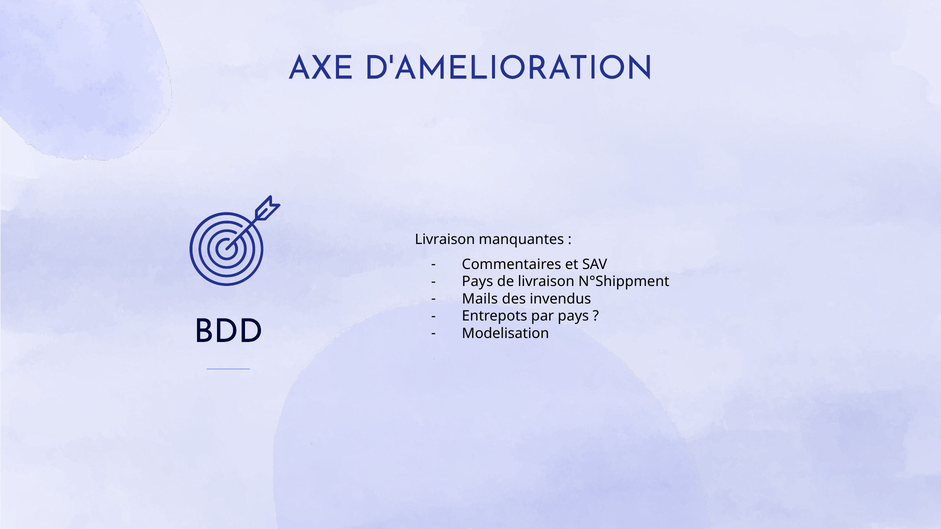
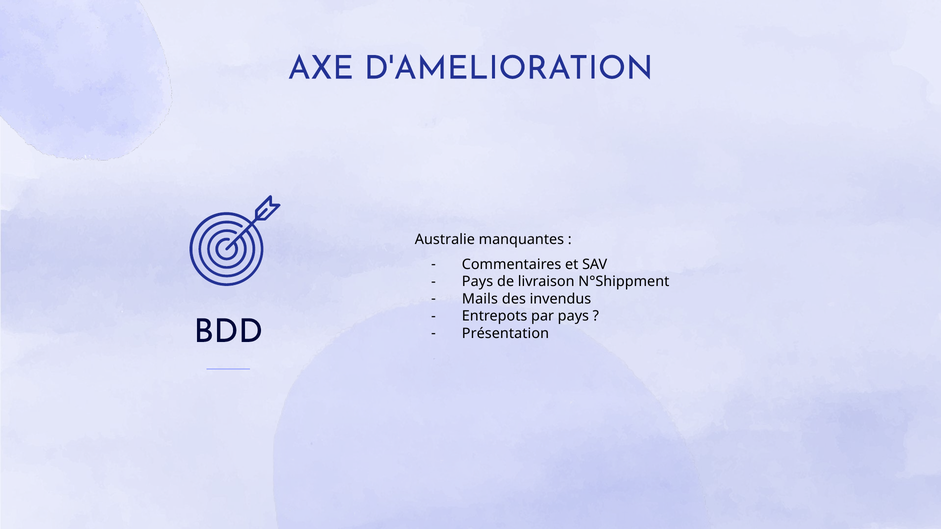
Livraison: Livraison -> Australie (445, 239)
Modelisation: Modelisation -> Présentation (505, 334)
